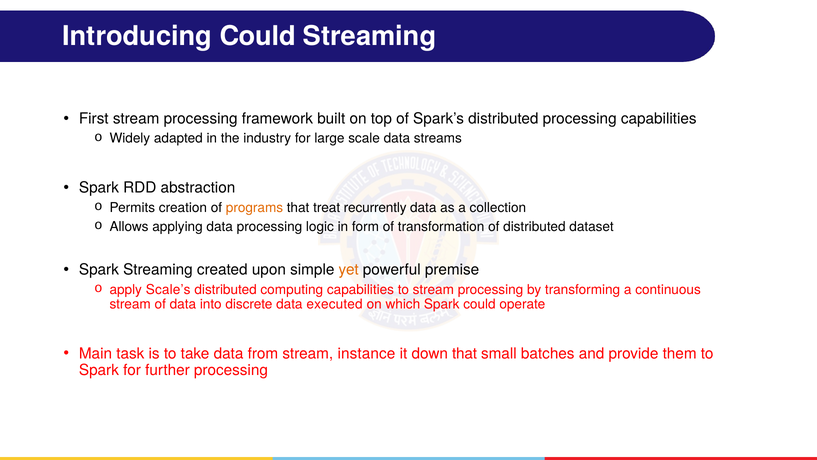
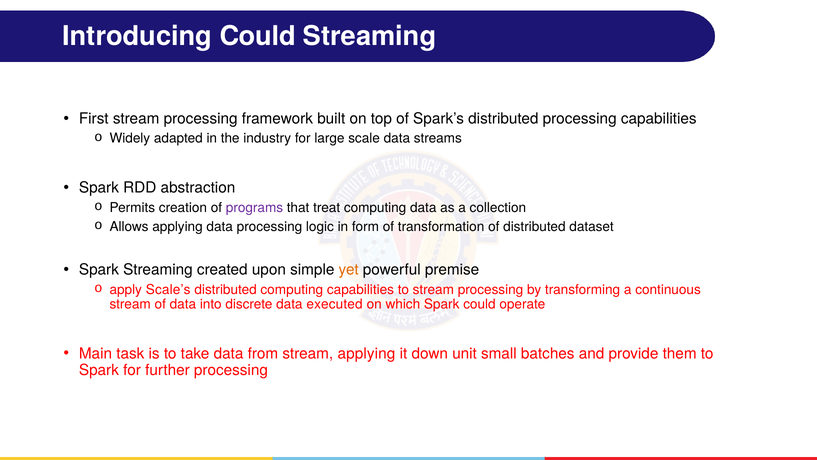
programs colour: orange -> purple (254, 207)
treat recurrently: recurrently -> computing (375, 207)
stream instance: instance -> applying (366, 353)
down that: that -> unit (465, 353)
